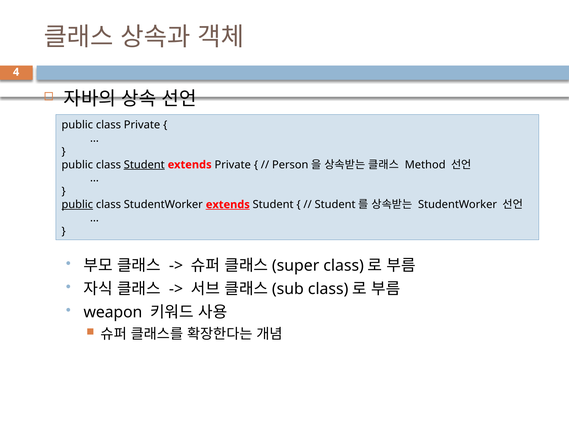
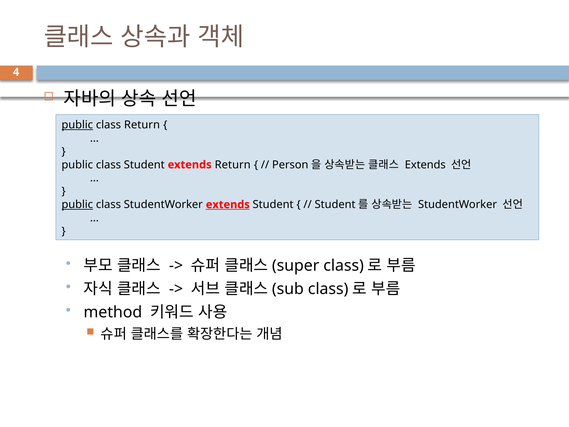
public underline: none -> present (77, 125)
class Private: Private -> Return (142, 125)
Student underline: present -> none (144, 165)
extends Private: Private -> Return (233, 165)
Method: Method -> Extends (425, 165)
weapon: weapon -> method (113, 312)
